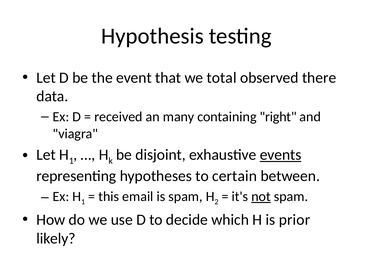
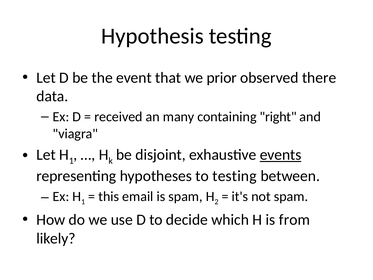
total: total -> prior (222, 78)
to certain: certain -> testing (235, 176)
not underline: present -> none (261, 196)
prior: prior -> from (295, 220)
